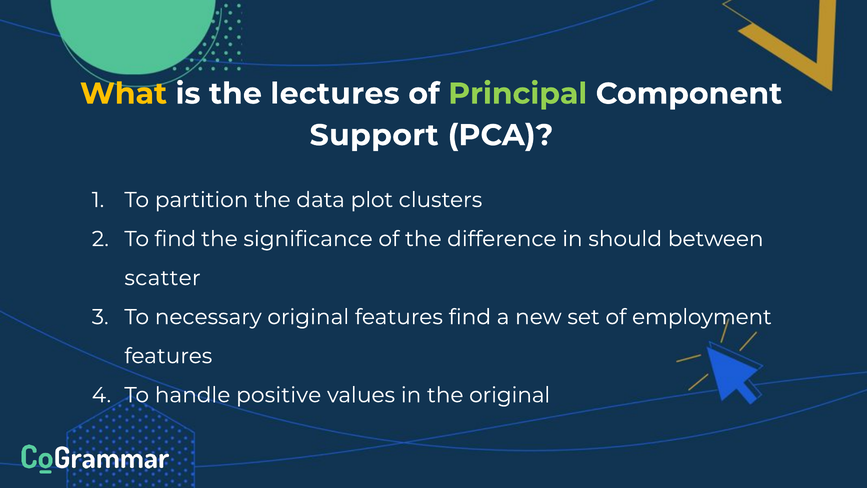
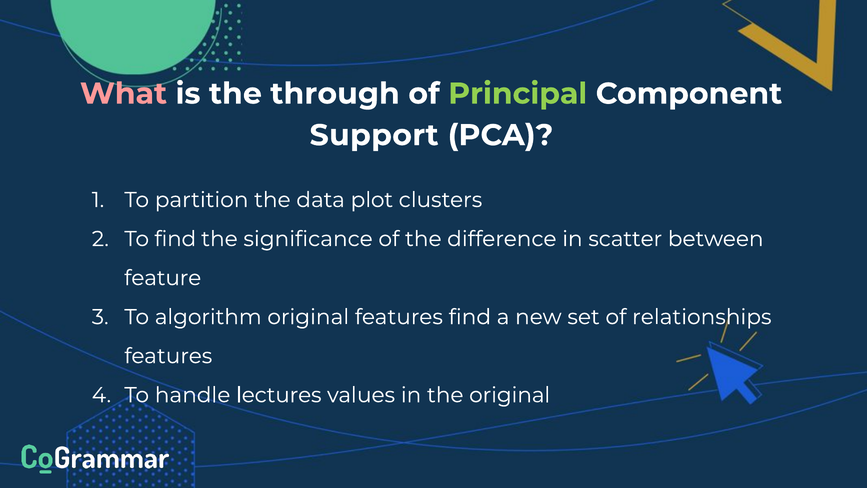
What colour: yellow -> pink (123, 94)
lectures: lectures -> through (335, 94)
should: should -> scatter (625, 239)
scatter: scatter -> feature (163, 278)
necessary: necessary -> algorithm (208, 317)
employment: employment -> relationships (702, 317)
positive: positive -> lectures (279, 395)
